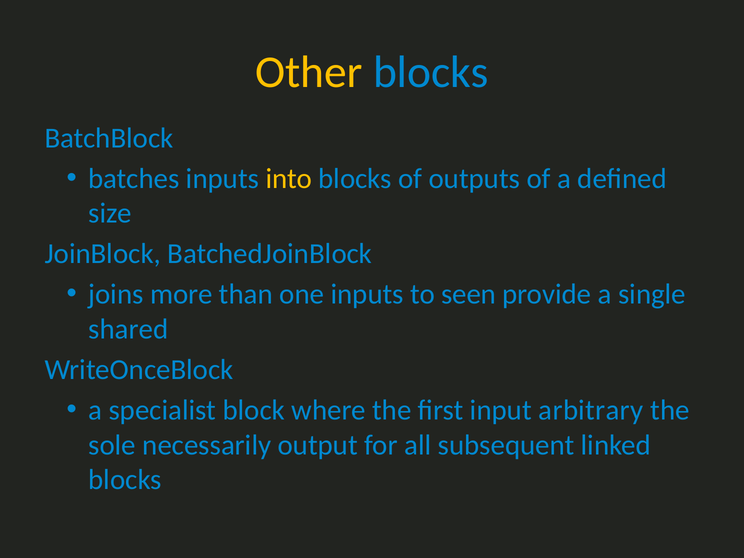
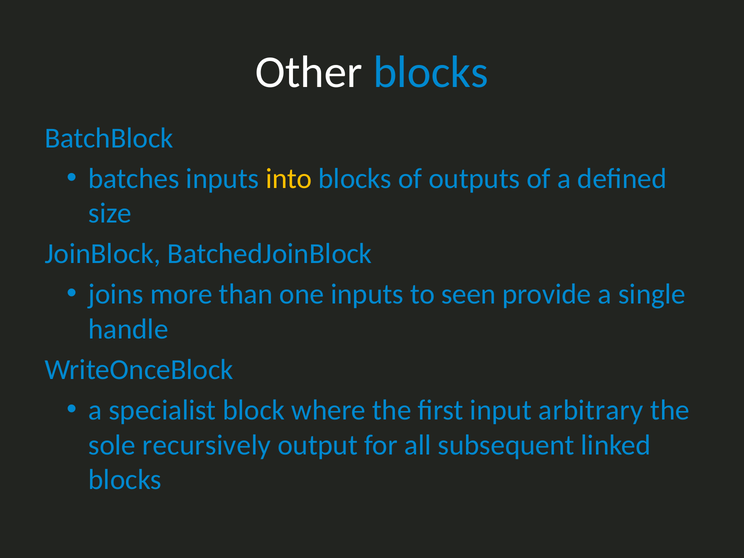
Other colour: yellow -> white (309, 72)
shared: shared -> handle (128, 329)
necessarily: necessarily -> recursively (207, 445)
